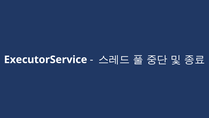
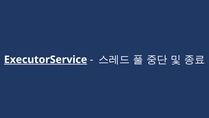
ExecutorService underline: none -> present (46, 59)
